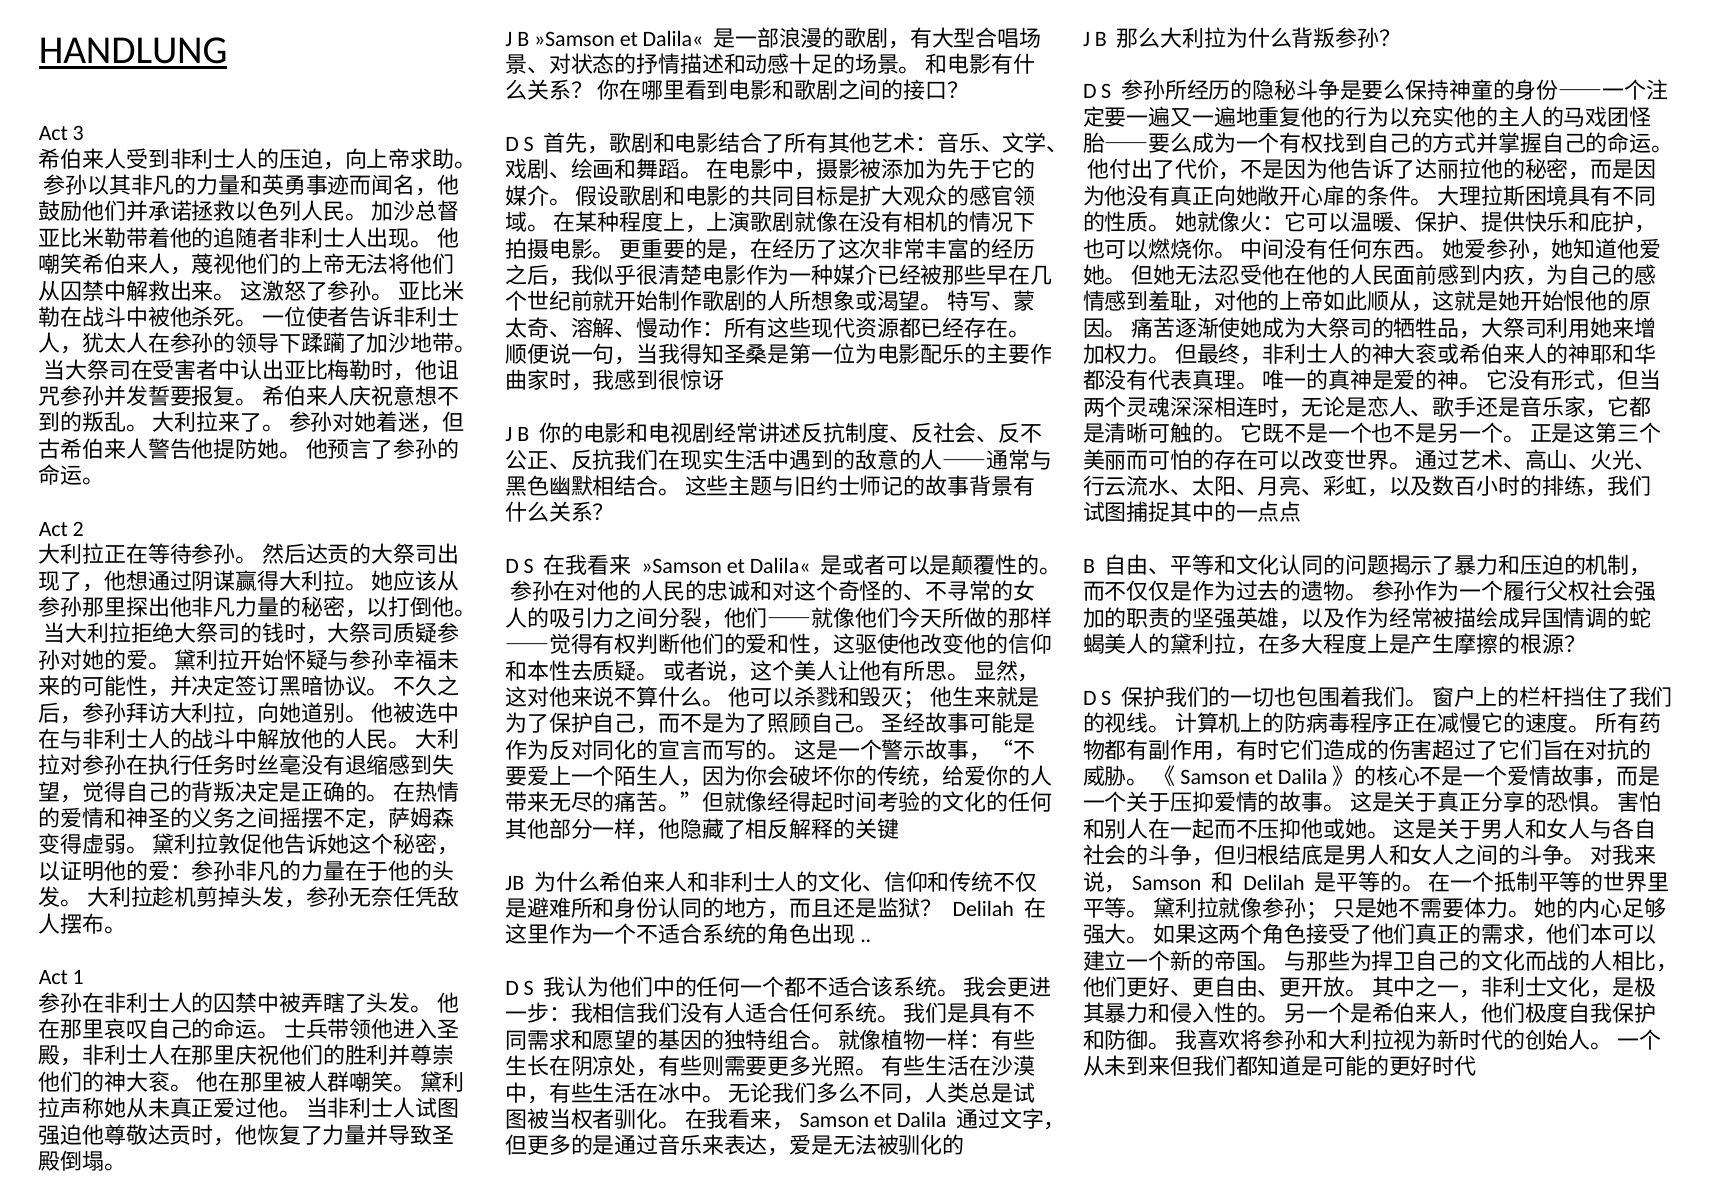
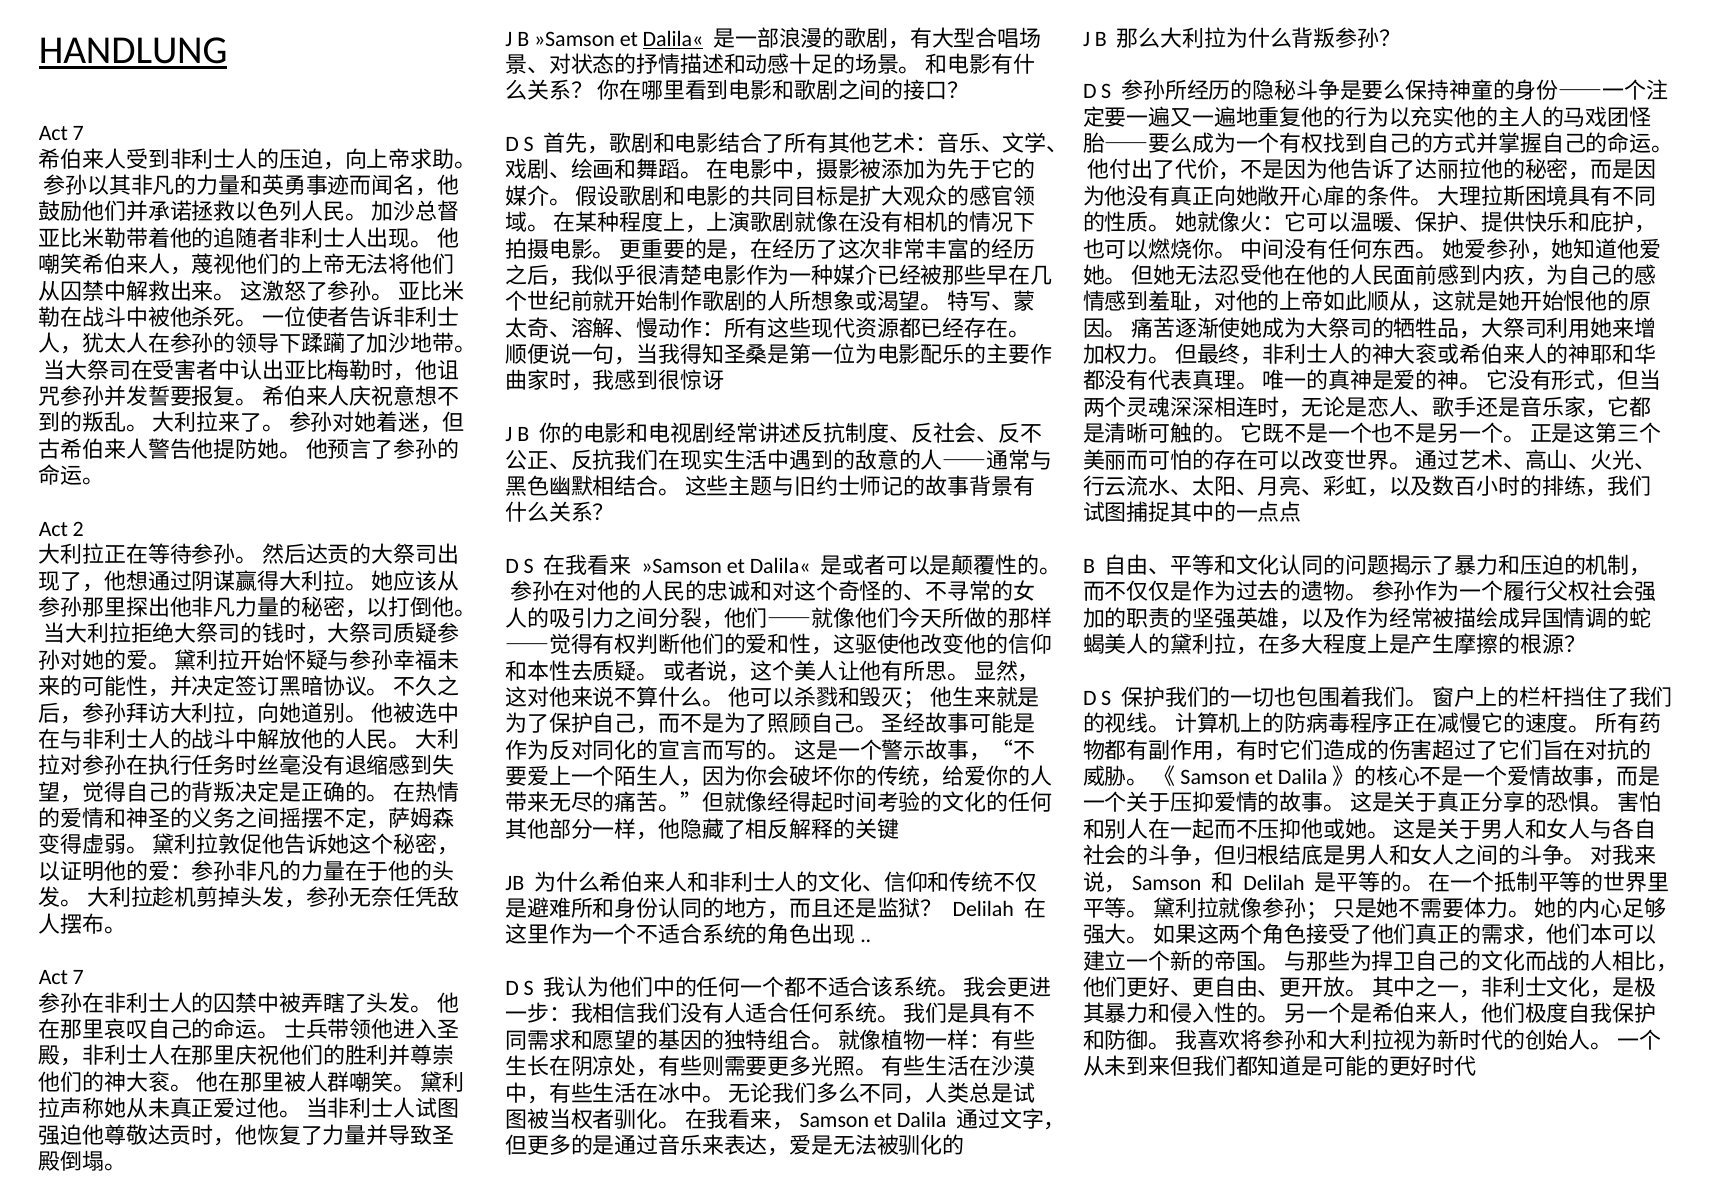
Dalila« underline: none -> present (673, 39)
3: 3 -> 7 (78, 134)
1: 1 -> 7 (78, 978)
